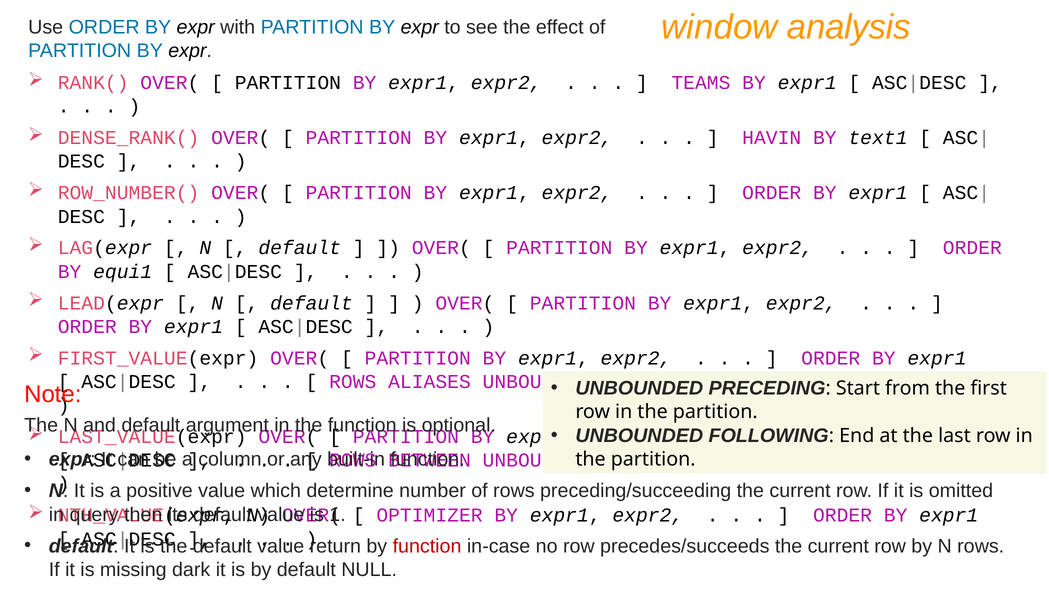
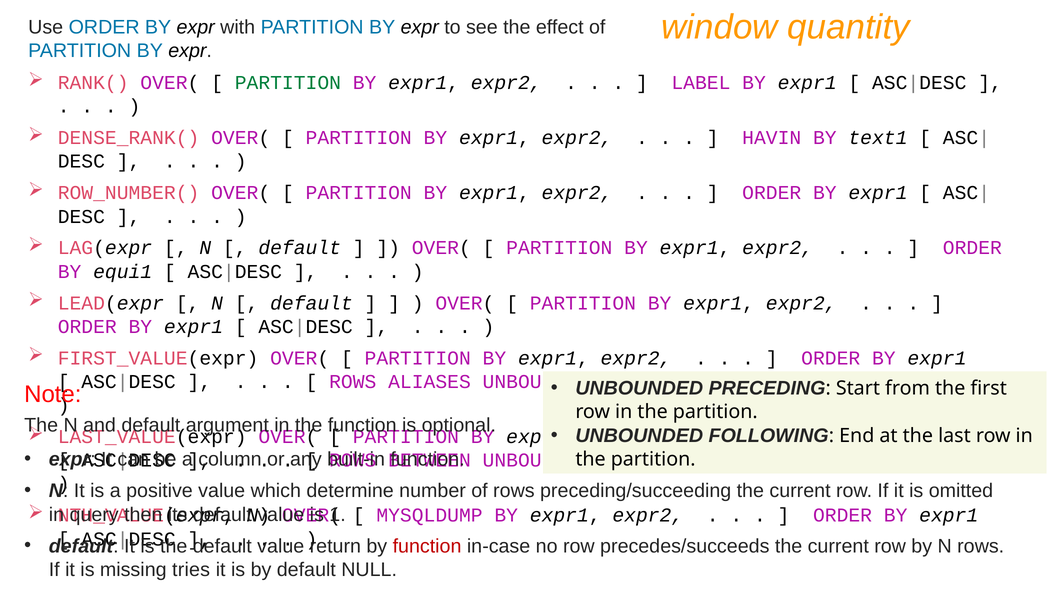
analysis: analysis -> quantity (849, 27)
PARTITION colour: black -> green (288, 83)
TEAMS: TEAMS -> LABEL (701, 83)
OPTIMIZER: OPTIMIZER -> MYSQLDUMP (430, 516)
dark: dark -> tries (191, 570)
